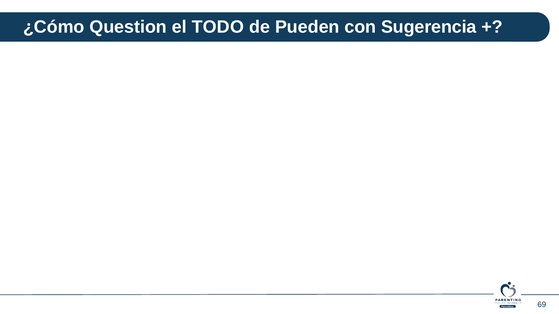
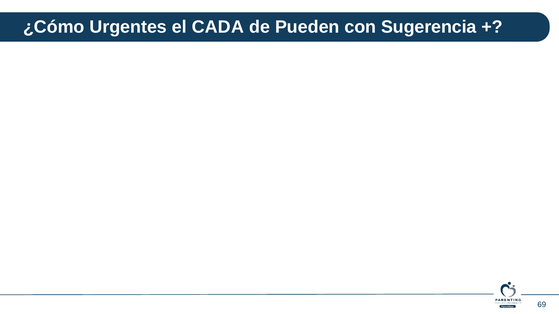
Question: Question -> Urgentes (128, 27)
TODO: TODO -> CADA (218, 27)
